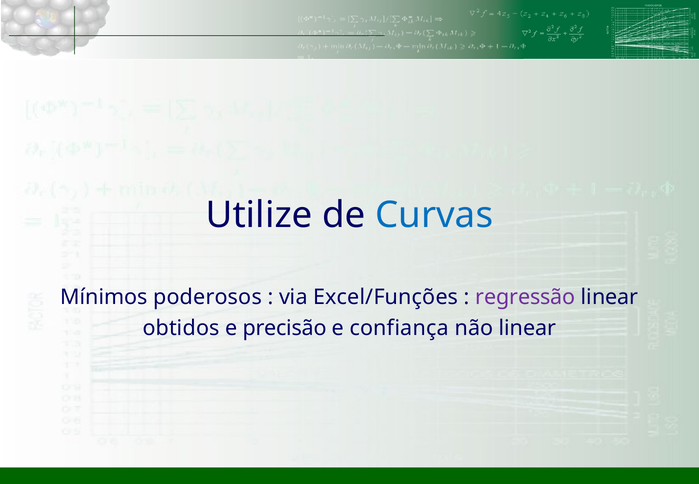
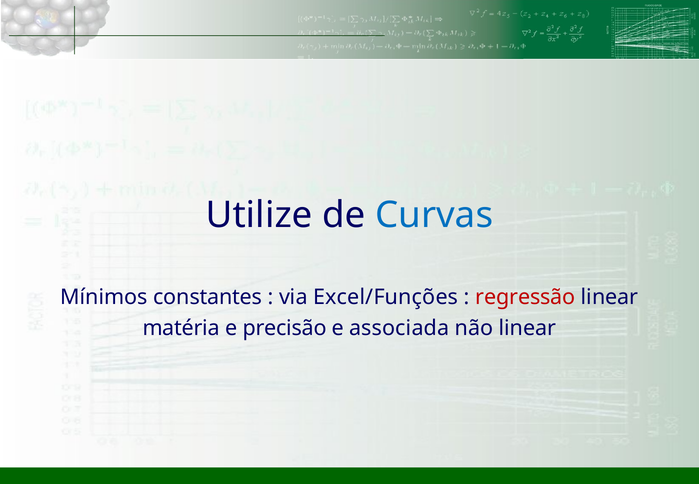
poderosos: poderosos -> constantes (208, 297)
regressão colour: purple -> red (525, 297)
obtidos: obtidos -> matéria (181, 328)
confiança: confiança -> associada (399, 328)
